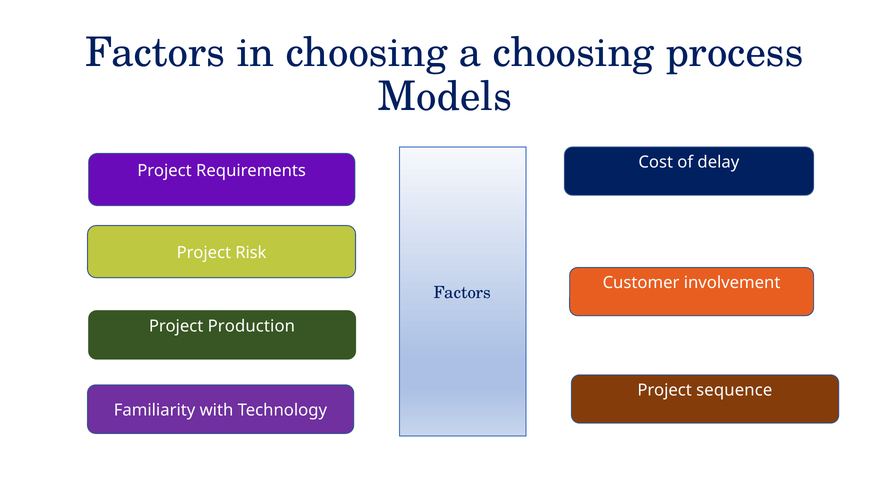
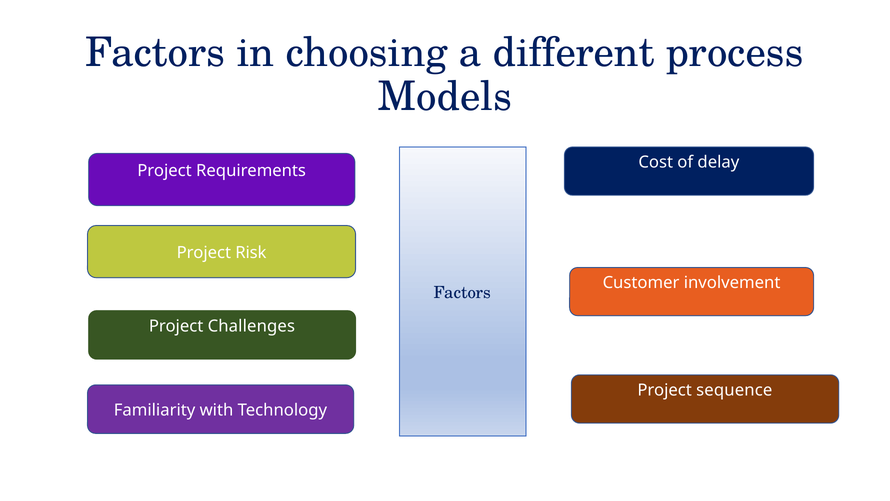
a choosing: choosing -> different (574, 53)
Production: Production -> Challenges (251, 326)
